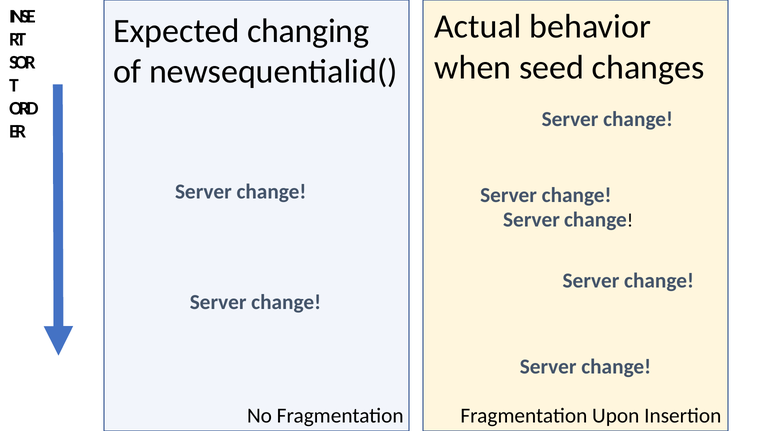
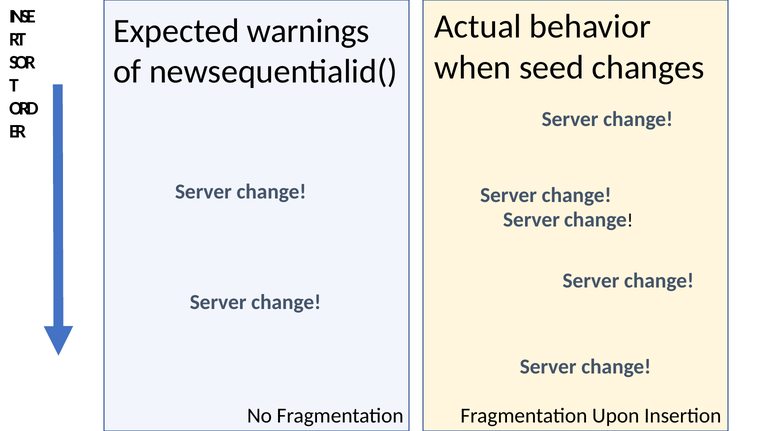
changing: changing -> warnings (308, 31)
